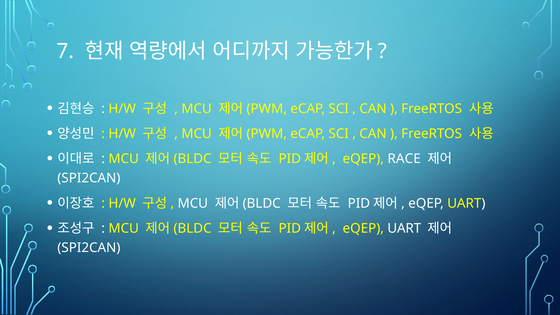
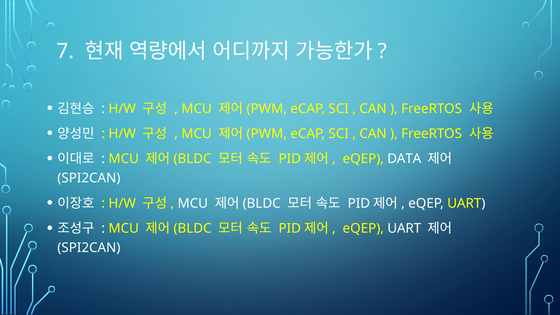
RACE: RACE -> DATA (404, 159)
